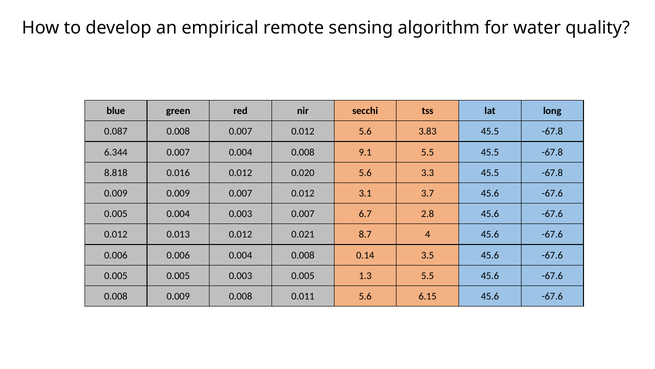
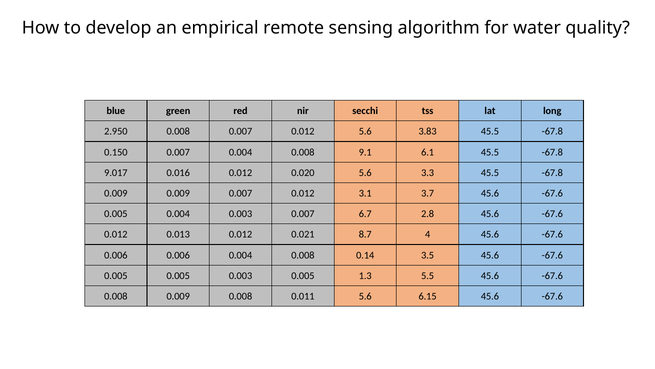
0.087: 0.087 -> 2.950 (116, 131)
6.344: 6.344 -> 0.150 (116, 152)
9.1 5.5: 5.5 -> 6.1 (428, 152)
8.818: 8.818 -> 9.017 (116, 172)
